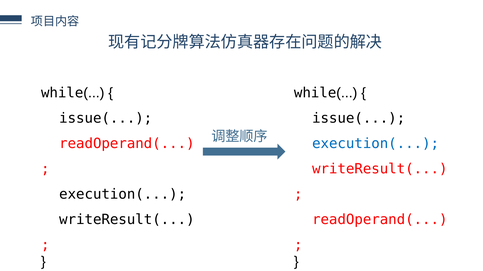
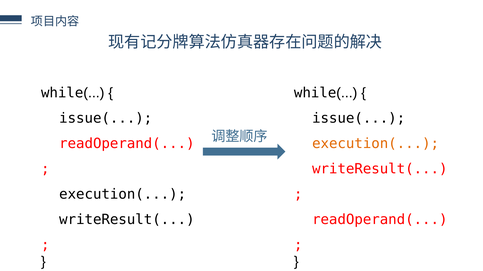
execution( colour: blue -> orange (376, 144)
